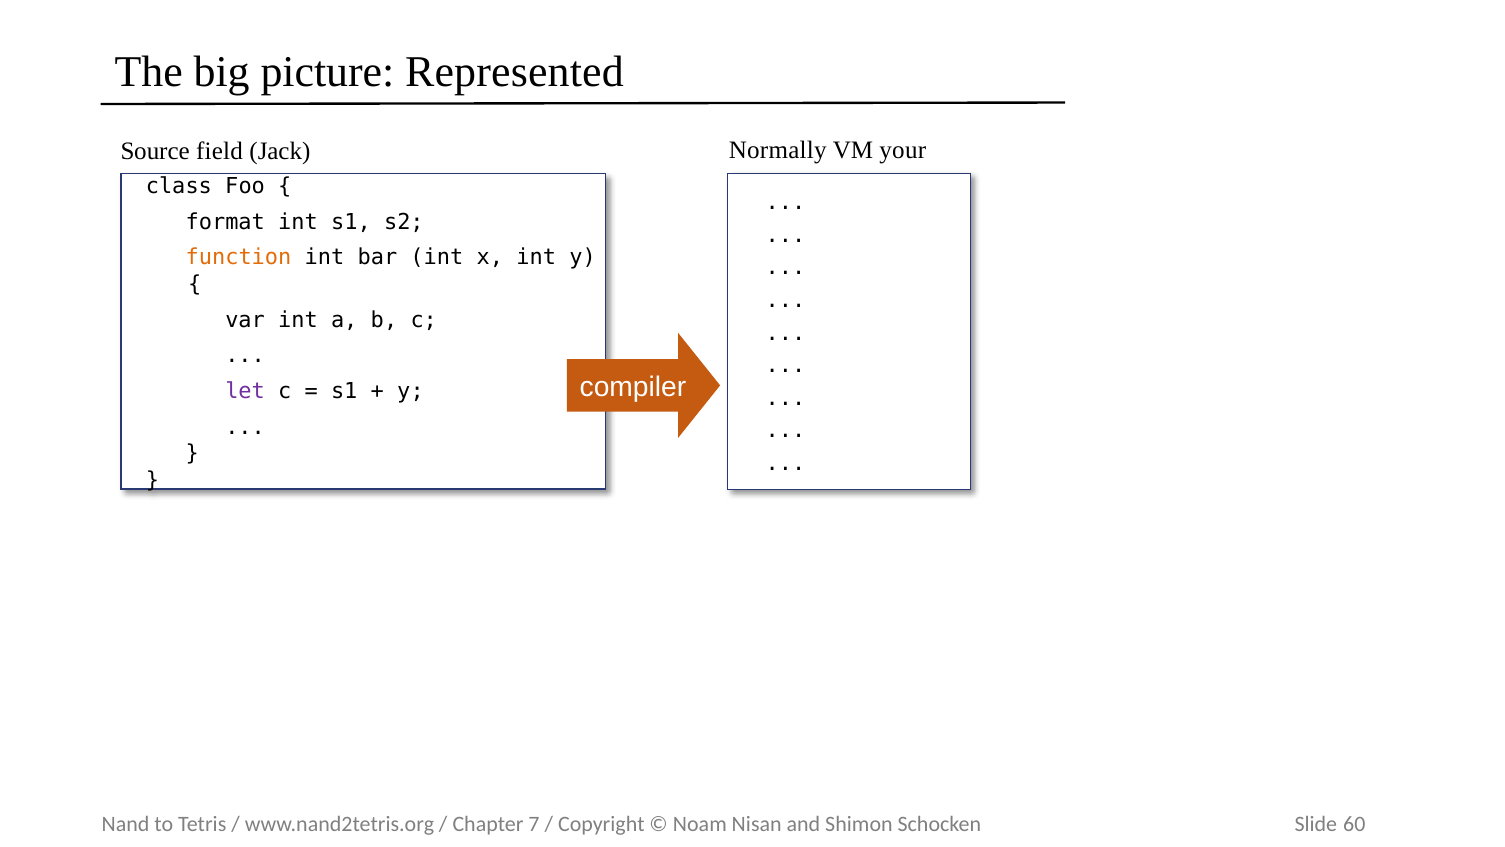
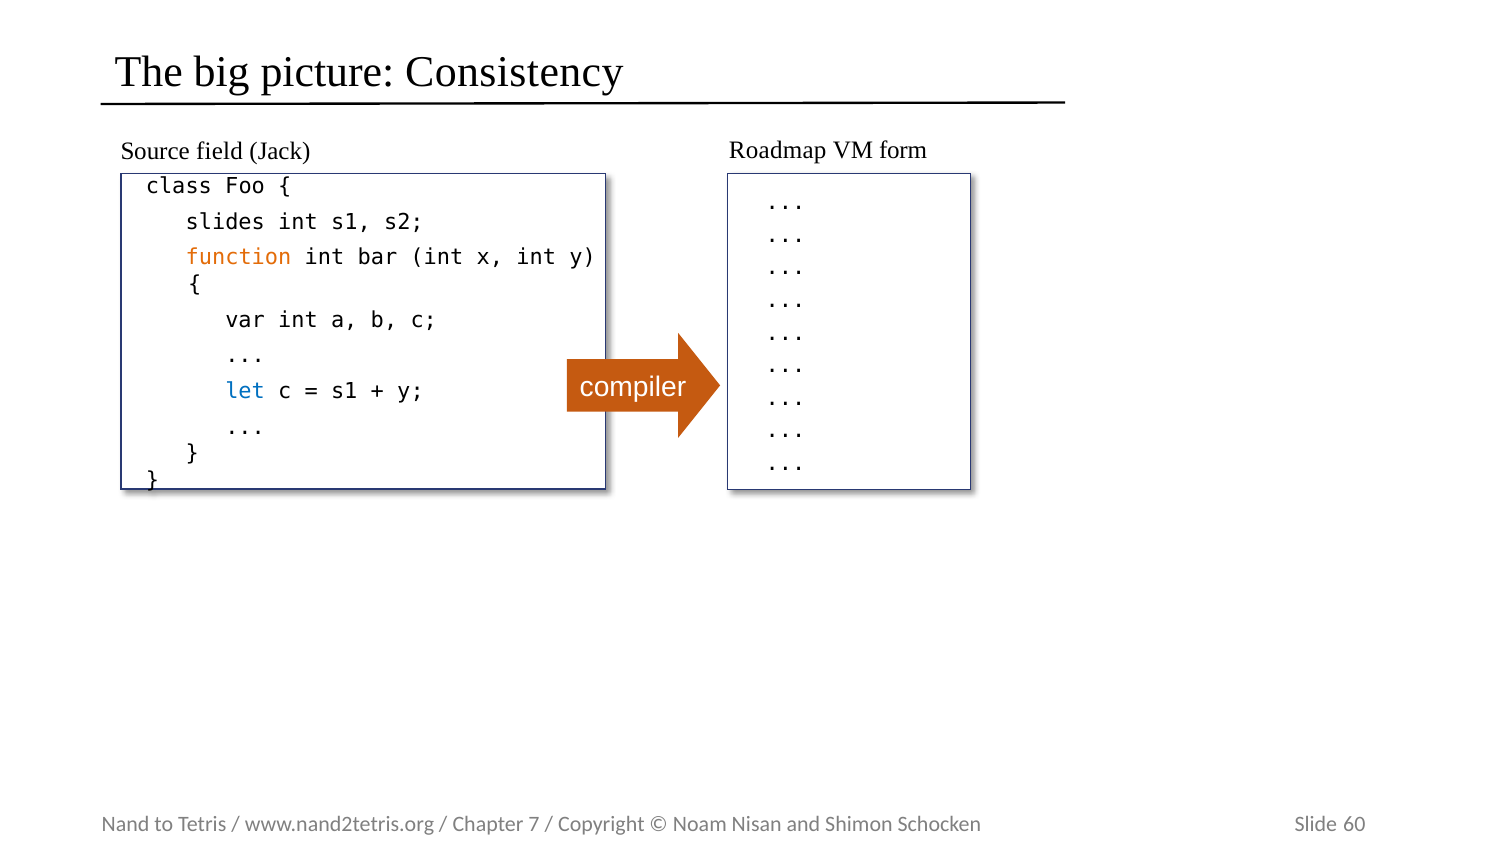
Represented: Represented -> Consistency (514, 72)
Normally: Normally -> Roadmap (778, 151)
your: your -> form (903, 151)
format: format -> slides (225, 222)
let colour: purple -> blue (245, 391)
